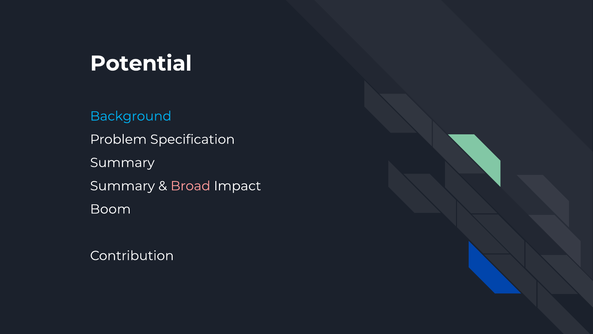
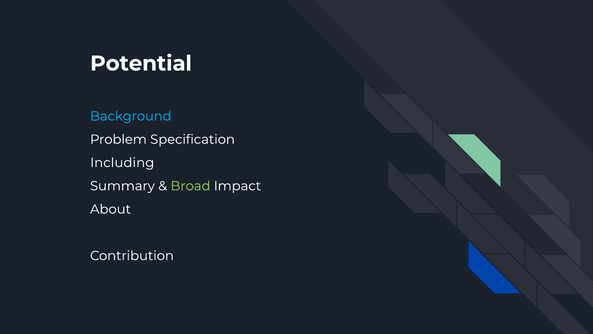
Summary: Summary -> Including (122, 162)
Broad colour: pink -> light green (190, 186)
Boom: Boom -> About (111, 209)
